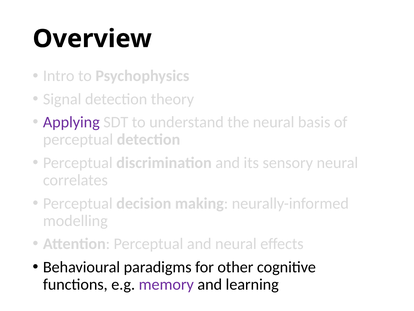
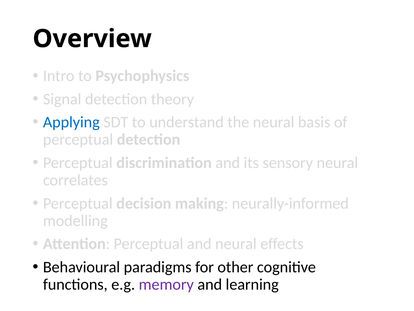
Applying colour: purple -> blue (71, 122)
